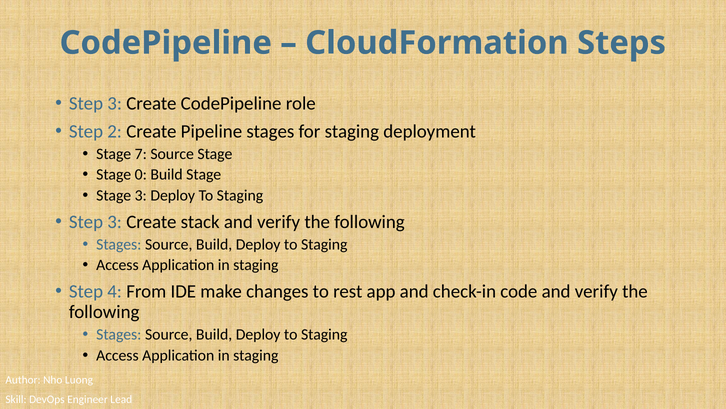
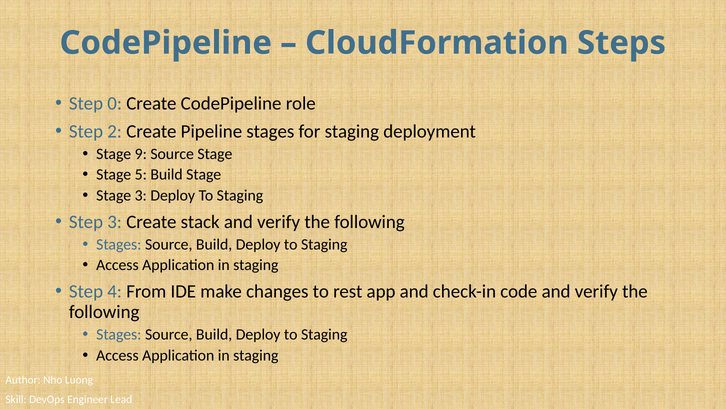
3: 3 -> 0 (115, 103)
7: 7 -> 9 (141, 154)
0: 0 -> 5 (141, 174)
